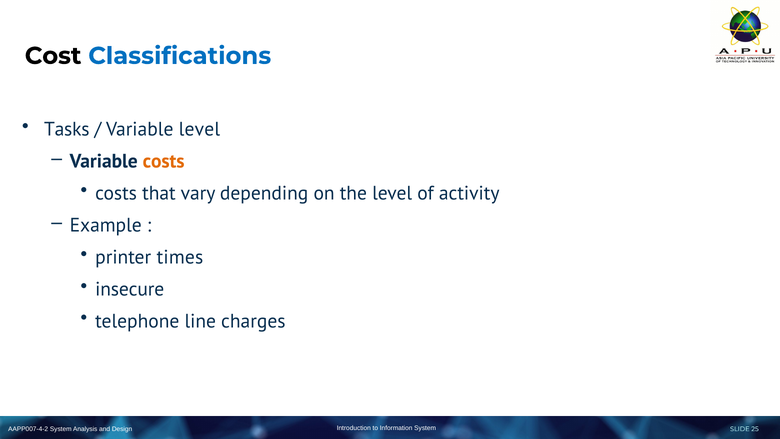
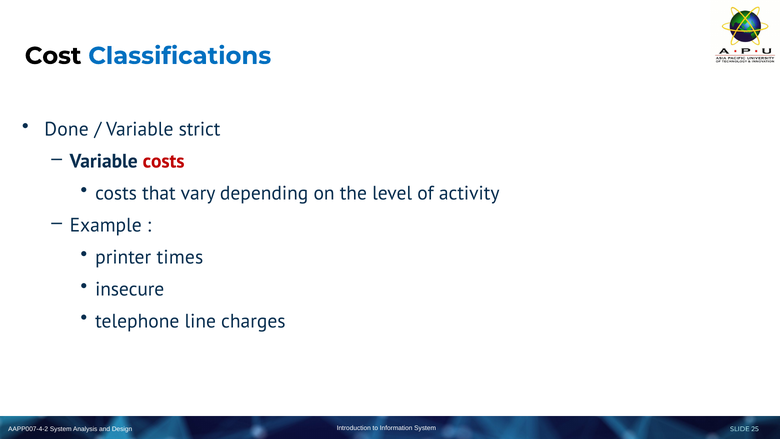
Tasks: Tasks -> Done (67, 129)
Variable level: level -> strict (200, 129)
costs colour: orange -> red (164, 161)
